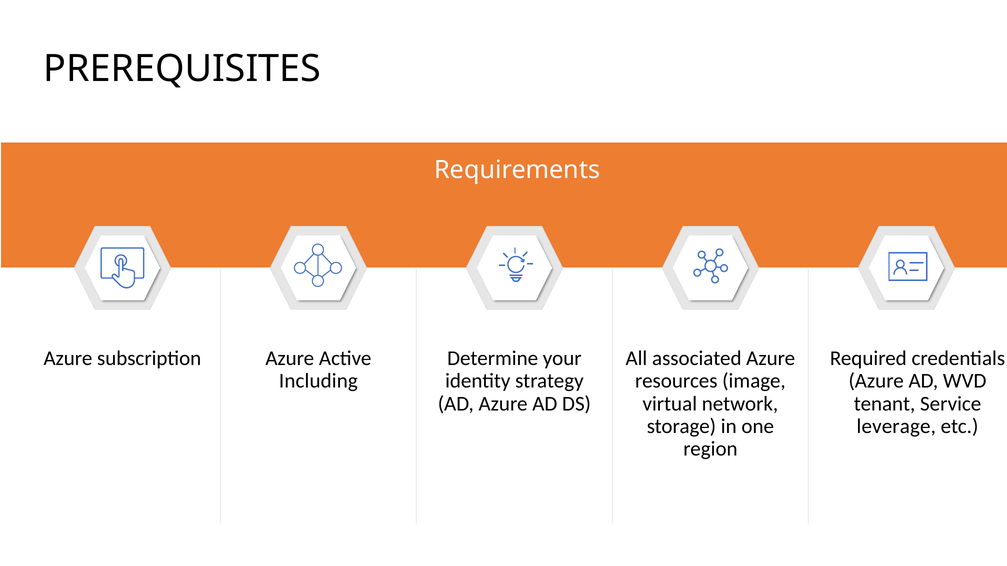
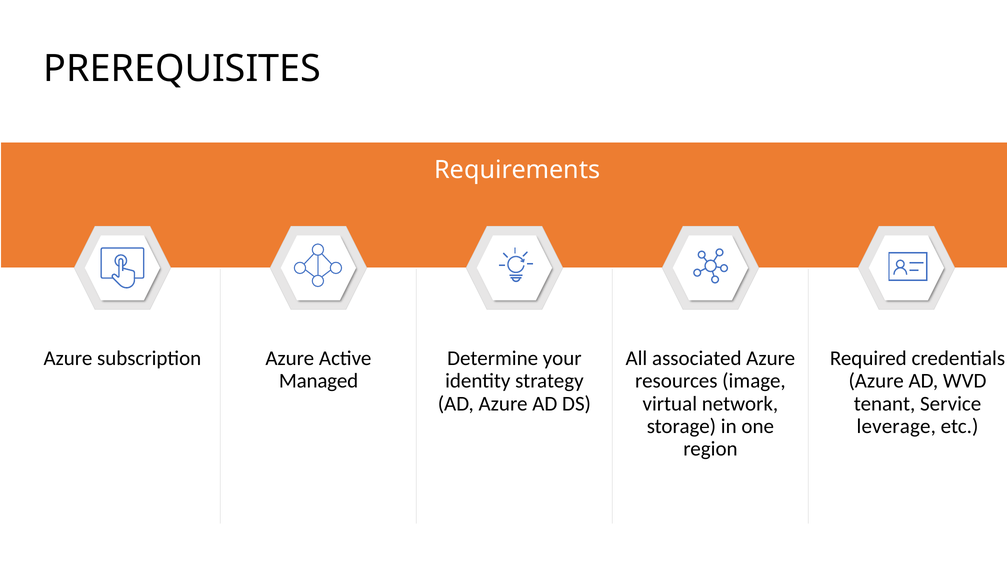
Including: Including -> Managed (319, 381)
